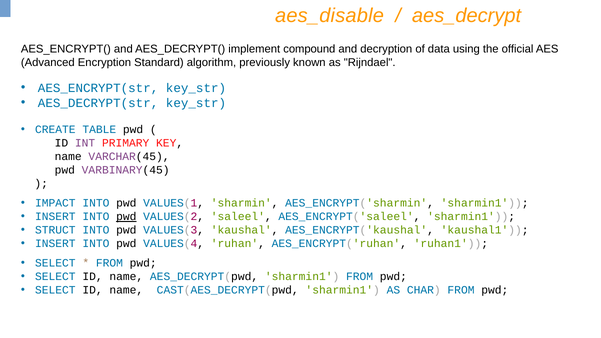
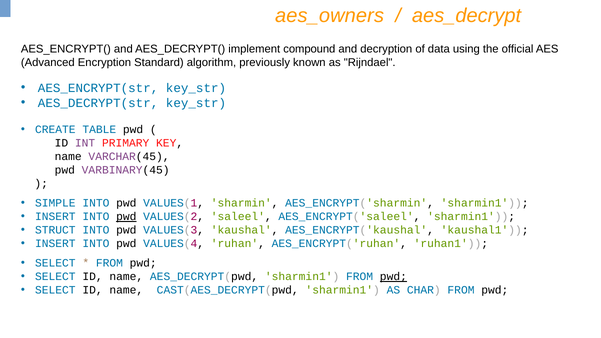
aes_disable: aes_disable -> aes_owners (330, 16)
IMPACT: IMPACT -> SIMPLE (55, 203)
pwd underline: none -> present (393, 277)
